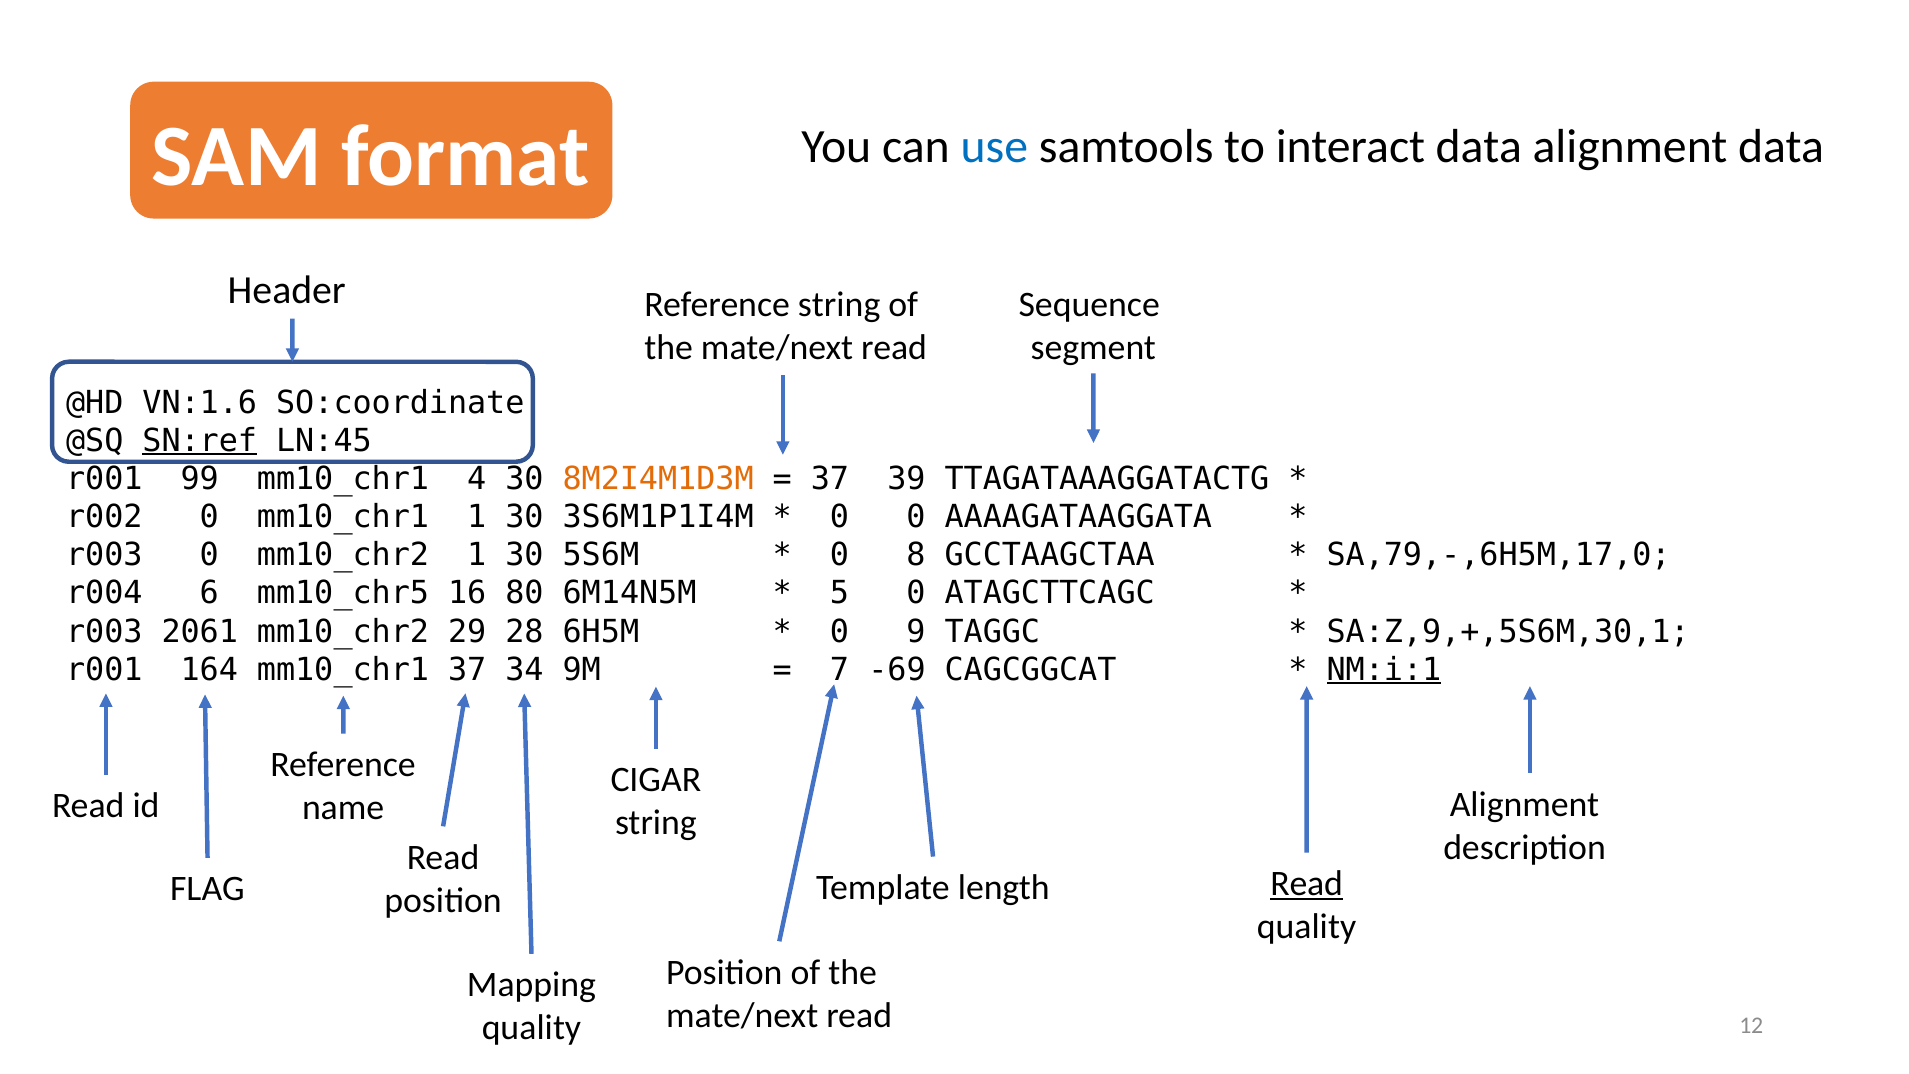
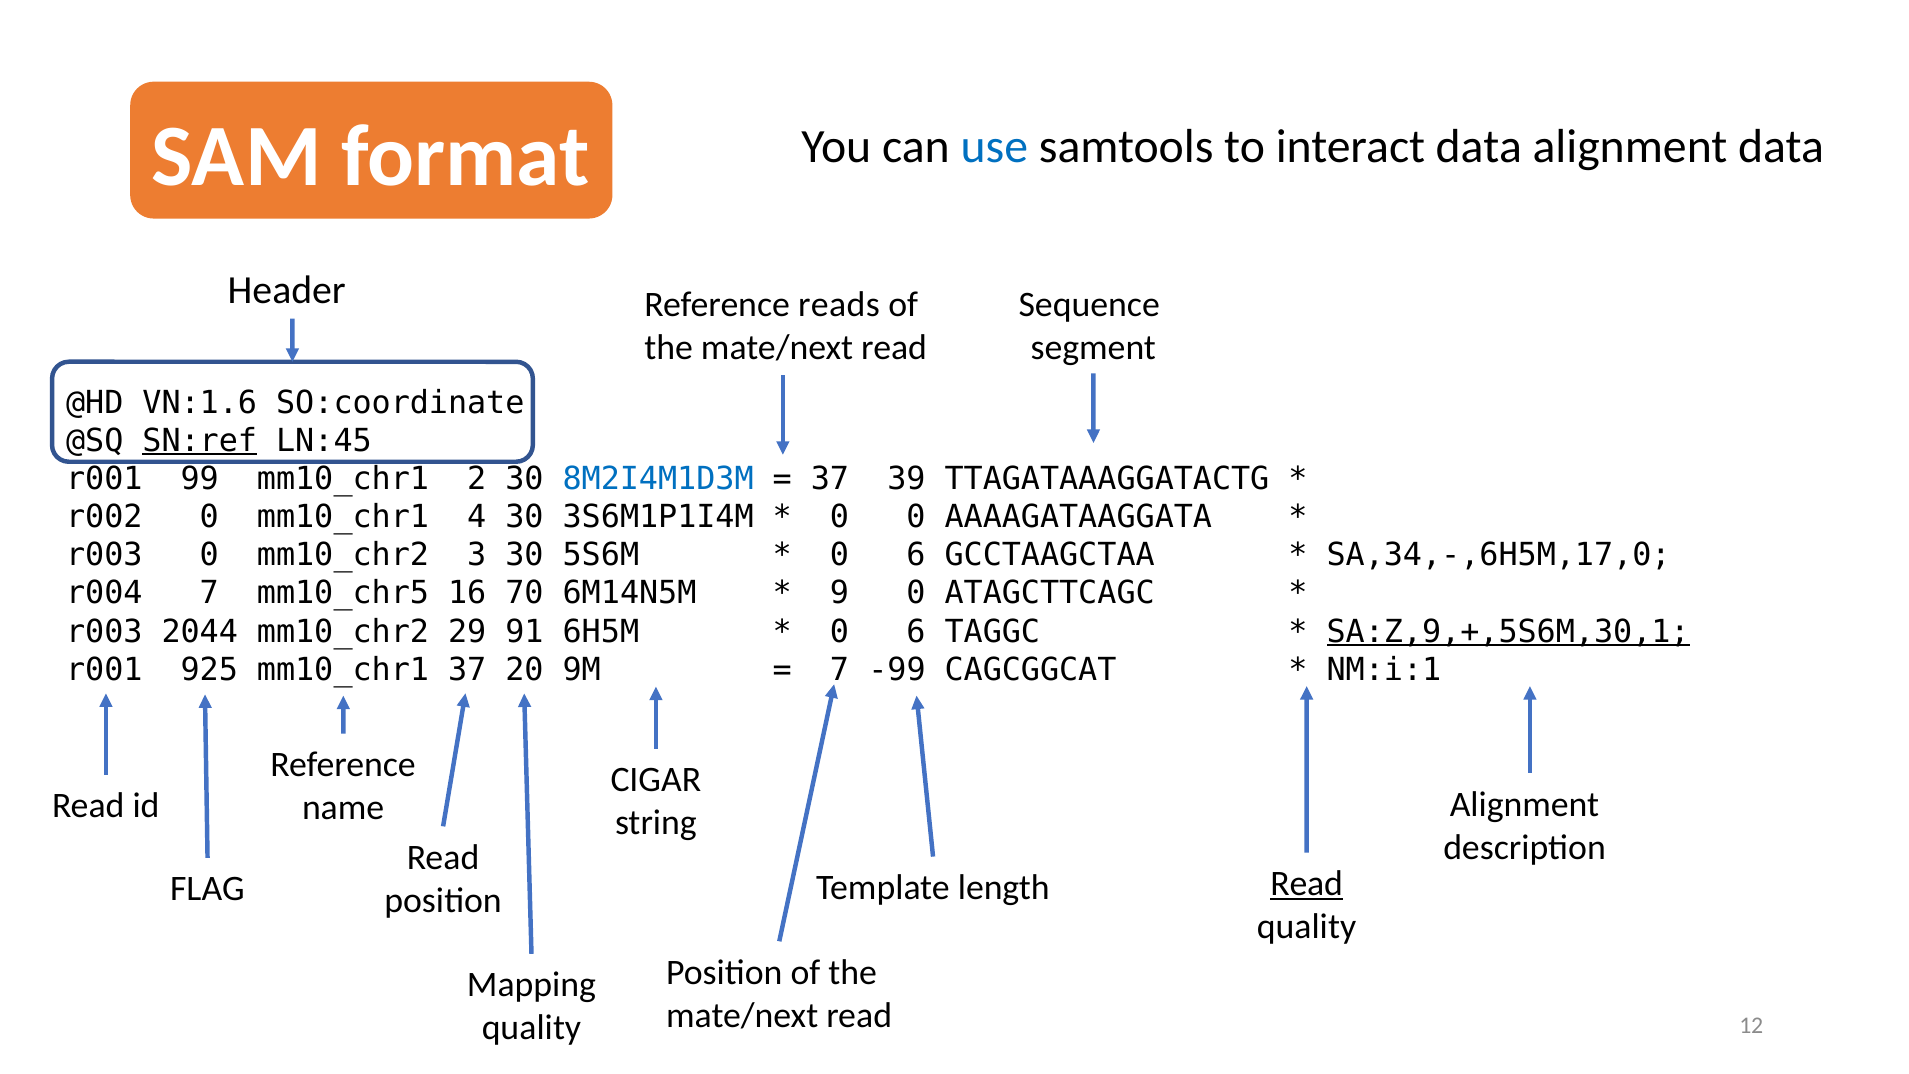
Reference string: string -> reads (839, 305)
4: 4 -> 2 (477, 479)
8M2I4M1D3M colour: orange -> blue (658, 479)
mm10_chr1 1: 1 -> 4 (477, 517)
mm10_chr2 1: 1 -> 3 (477, 555)
8: 8 -> 6 (916, 555)
SA,79,-,6H5M,17,0: SA,79,-,6H5M,17,0 -> SA,34,-,6H5M,17,0 (1499, 555)
r004 6: 6 -> 7 (209, 593)
80: 80 -> 70 (524, 593)
5: 5 -> 9 (839, 593)
2061: 2061 -> 2044 (200, 631)
28: 28 -> 91 (524, 631)
9: 9 -> 6 (916, 631)
SA:Z,9,+,5S6M,30,1 underline: none -> present (1508, 631)
164: 164 -> 925 (209, 670)
34: 34 -> 20 (524, 670)
-69: -69 -> -99 (897, 670)
NM:i:1 underline: present -> none (1384, 670)
